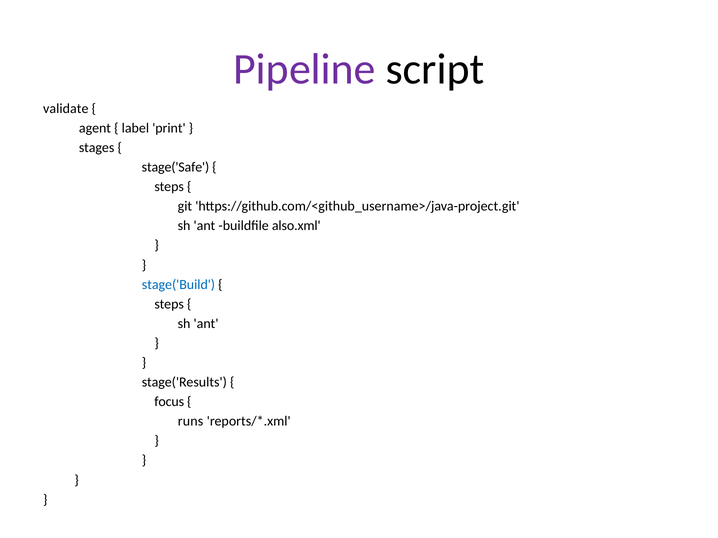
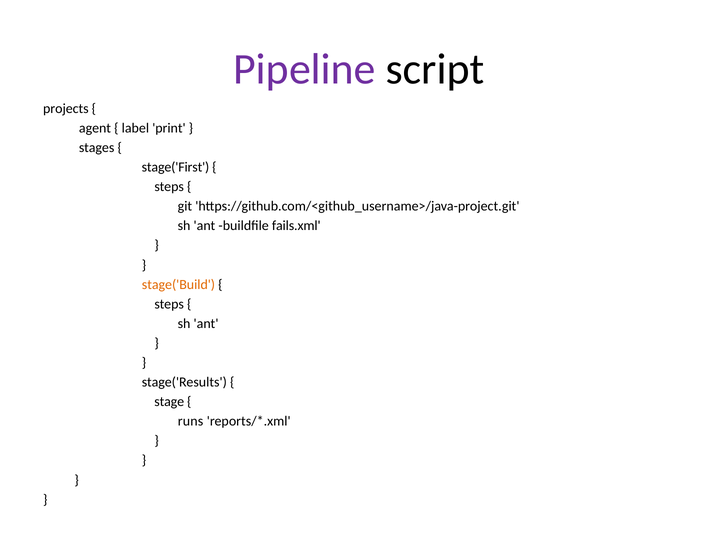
validate: validate -> projects (66, 109)
stage('Safe: stage('Safe -> stage('First (175, 167)
also.xml: also.xml -> fails.xml (296, 226)
stage('Build colour: blue -> orange (178, 285)
focus: focus -> stage (169, 402)
